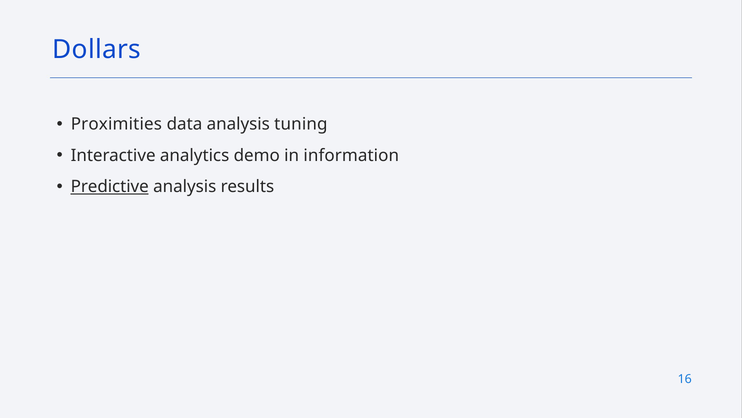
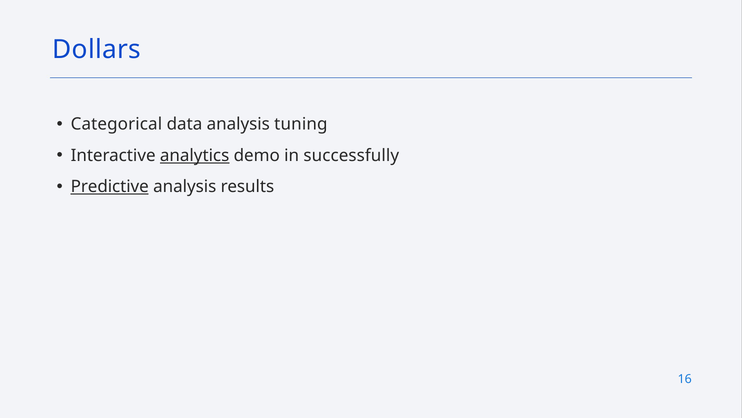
Proximities: Proximities -> Categorical (116, 124)
analytics underline: none -> present (195, 155)
information: information -> successfully (351, 155)
